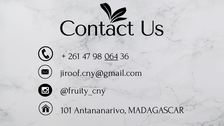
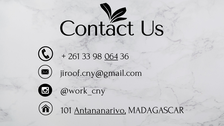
47: 47 -> 33 (86, 56)
@fruity_cny: @fruity_cny -> @work_cny (83, 90)
Antananarivo underline: none -> present (100, 110)
